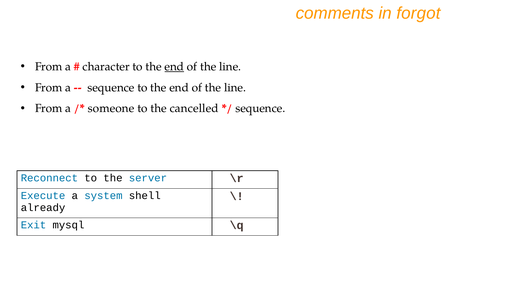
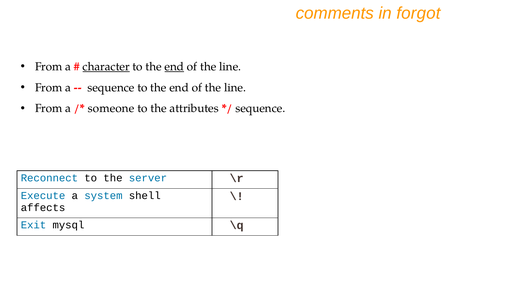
character underline: none -> present (106, 66)
cancelled: cancelled -> attributes (194, 108)
already: already -> affects (43, 208)
